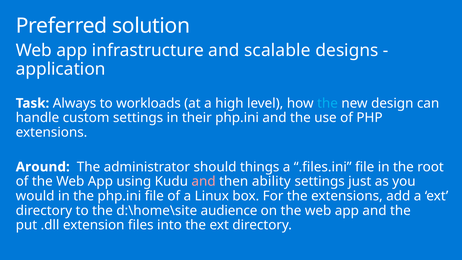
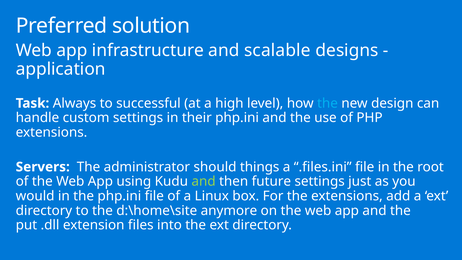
workloads: workloads -> successful (148, 103)
Around: Around -> Servers (43, 167)
and colour: pink -> light green (204, 181)
ability: ability -> future (271, 181)
audience: audience -> anymore (229, 211)
